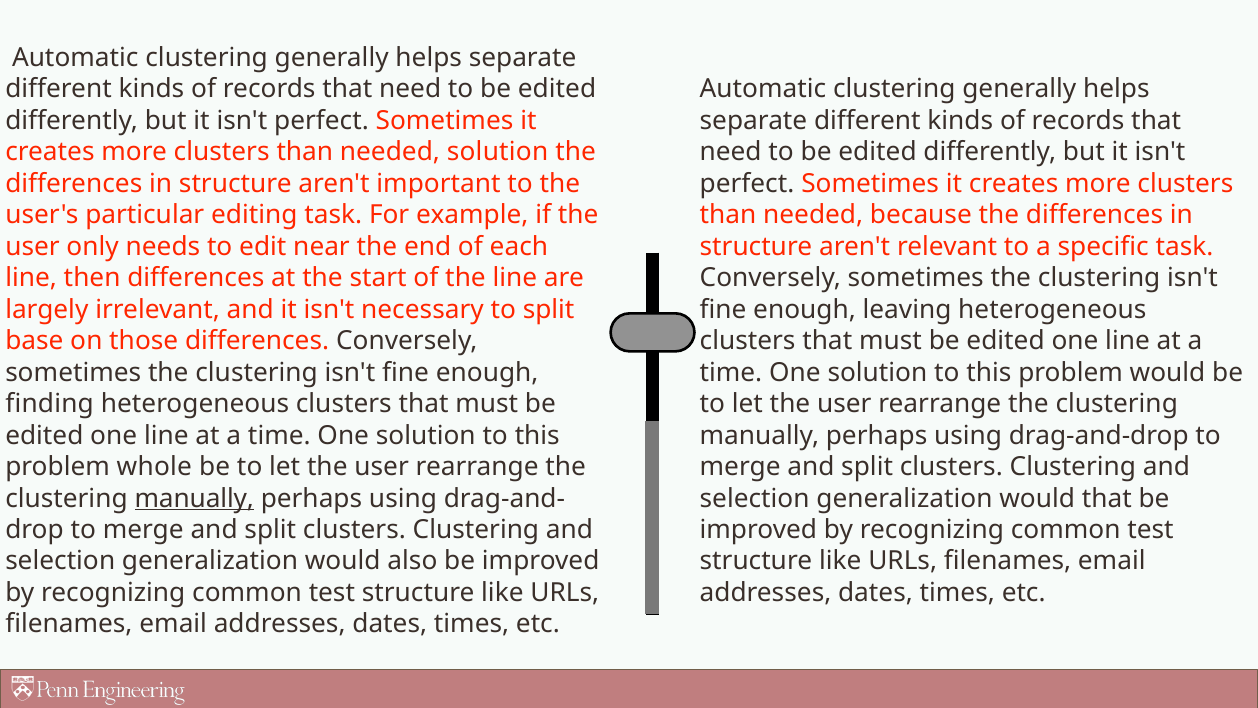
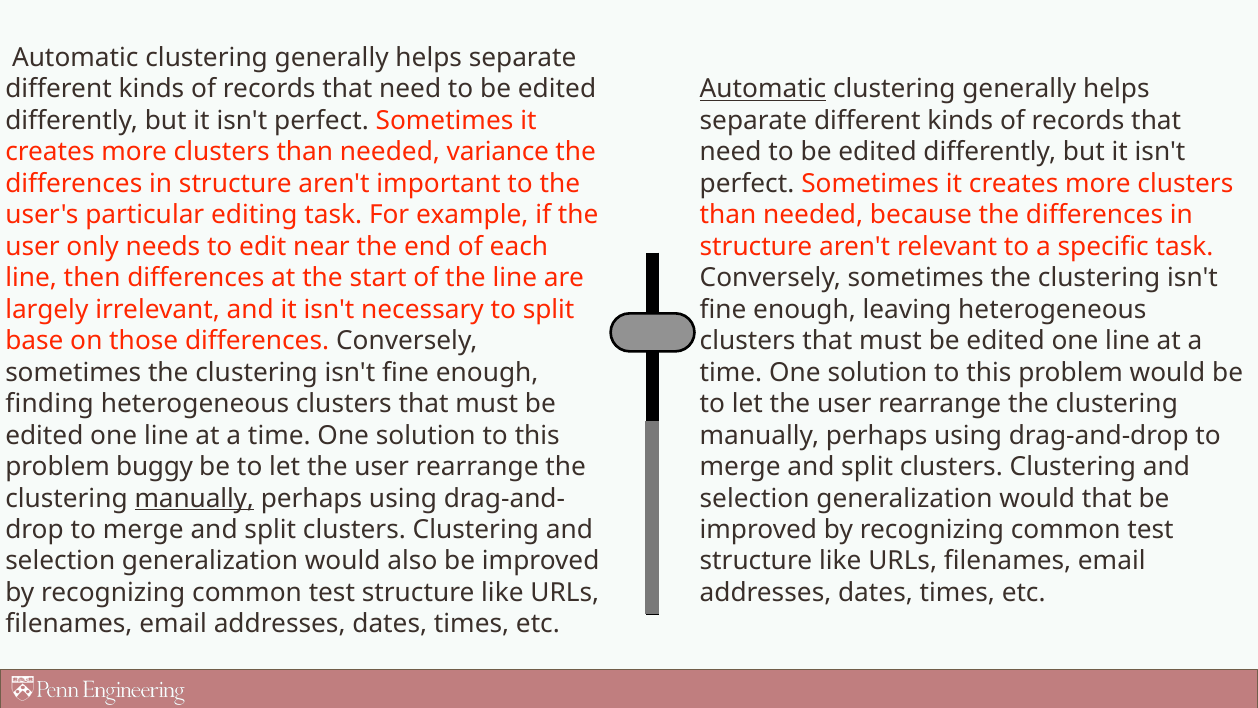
Automatic underline: none -> present (763, 89)
needed solution: solution -> variance (498, 152)
whole: whole -> buggy (155, 467)
